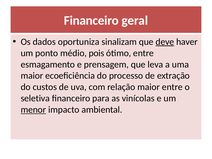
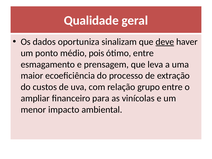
Financeiro: Financeiro -> Qualidade (91, 21)
relação maior: maior -> grupo (149, 87)
seletiva: seletiva -> ampliar (35, 98)
menor underline: present -> none (33, 110)
